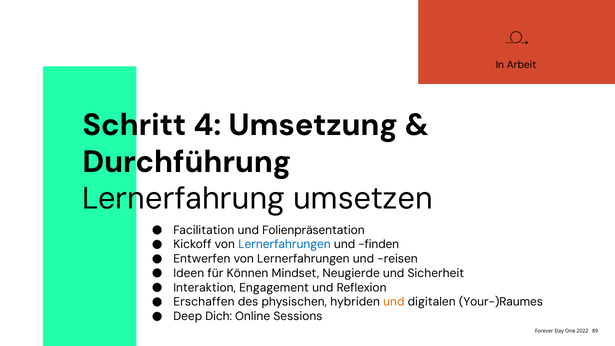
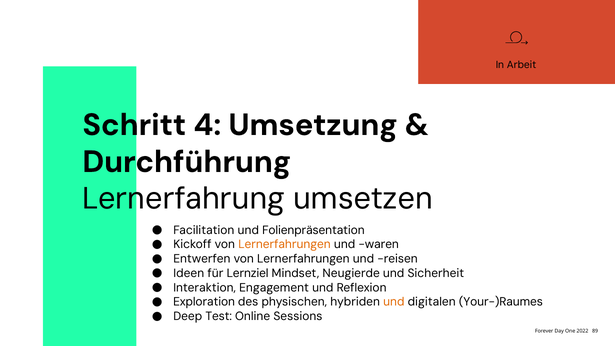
Lernerfahrungen colour: blue -> orange (285, 244)
finden: finden -> waren (379, 244)
Können: Können -> Lernziel (248, 273)
Erschaffen: Erschaffen -> Exploration (204, 302)
Dich: Dich -> Test (219, 316)
